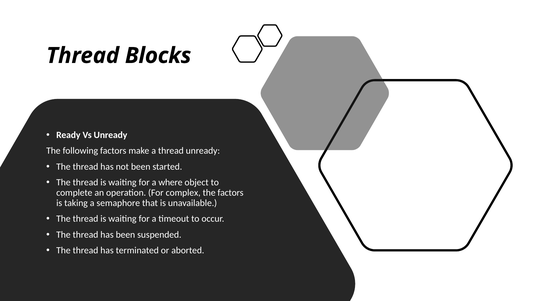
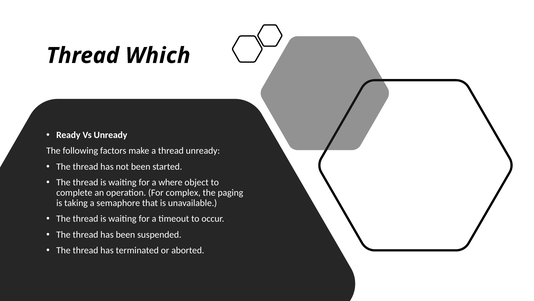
Blocks: Blocks -> Which (158, 56)
the factors: factors -> paging (230, 192)
